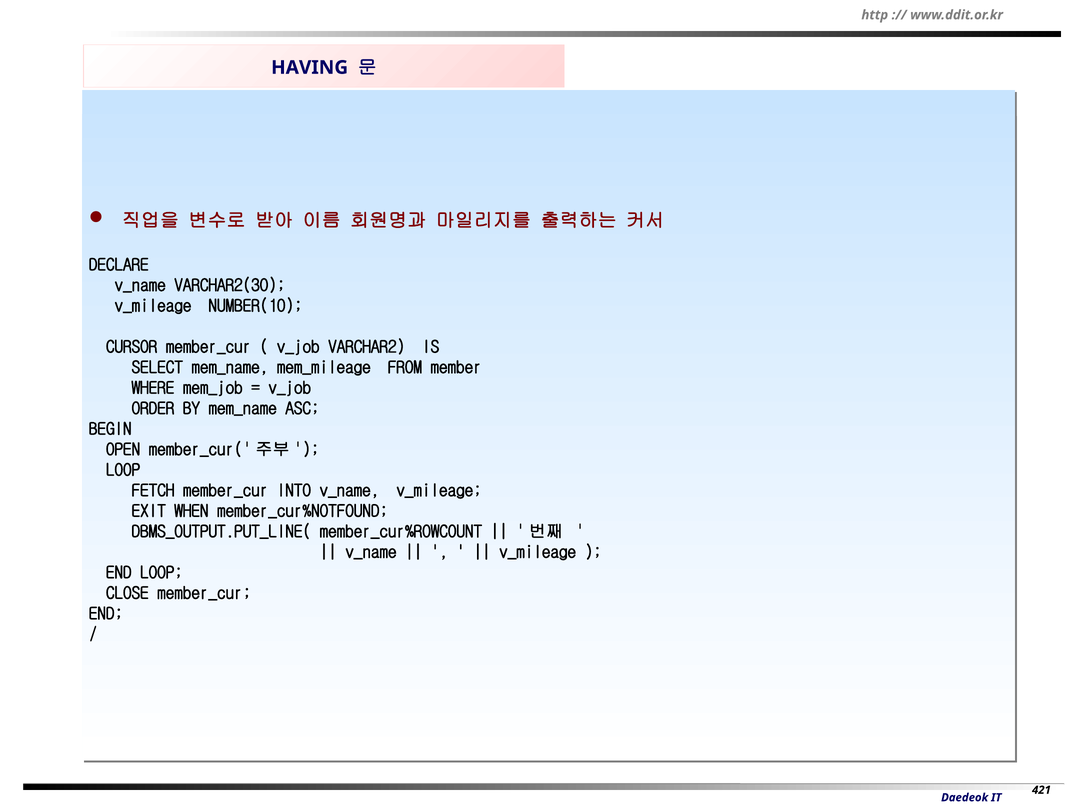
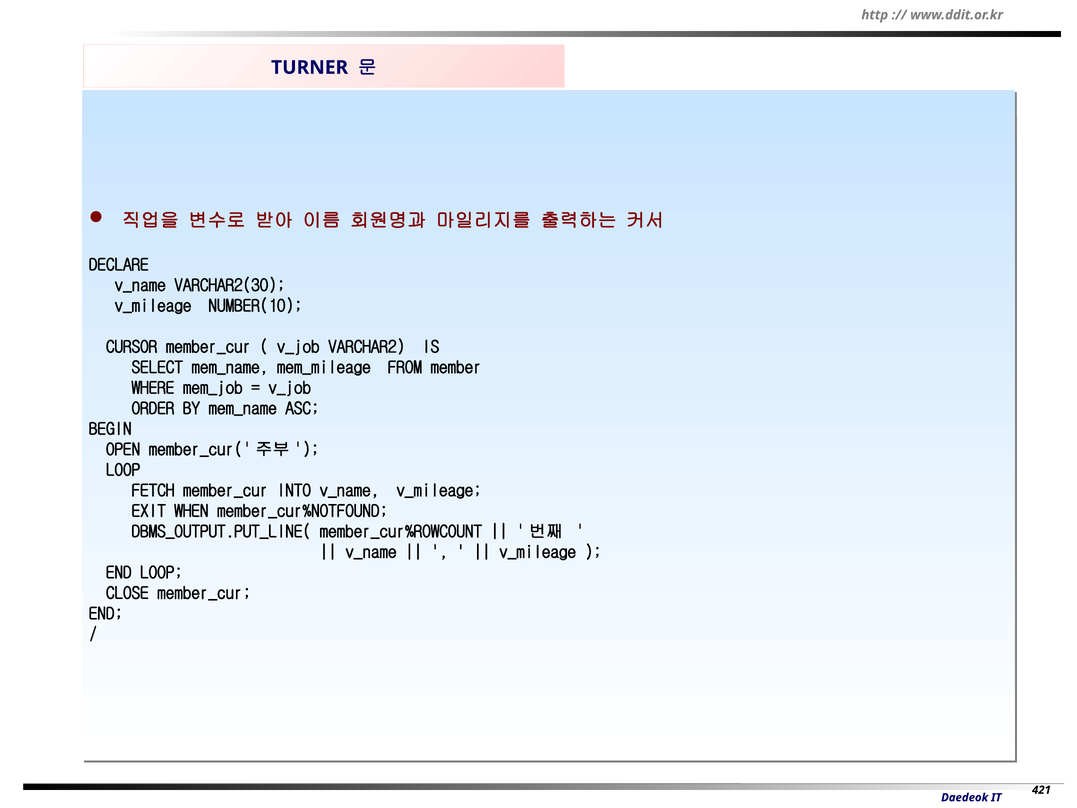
HAVING: HAVING -> TURNER (310, 67)
